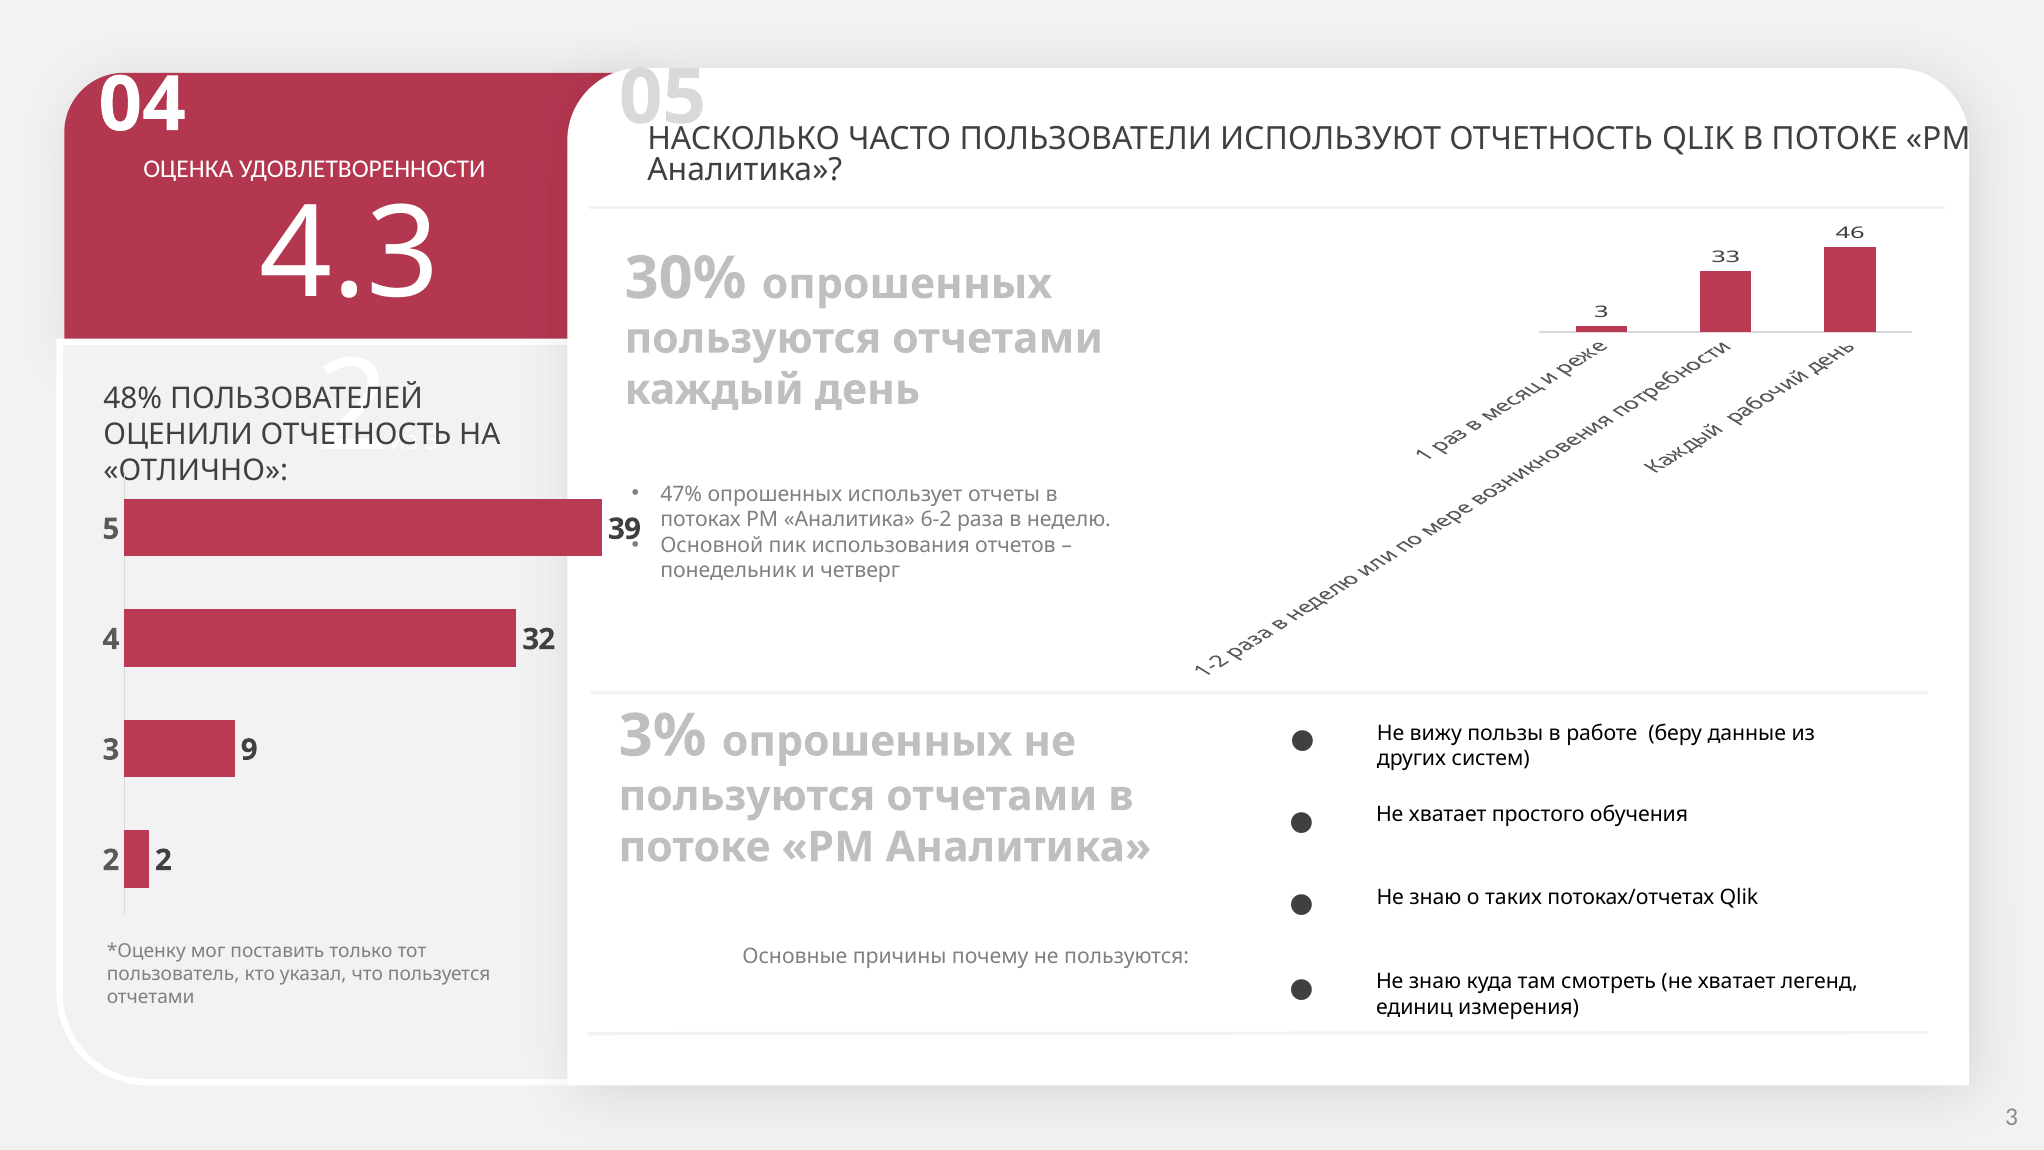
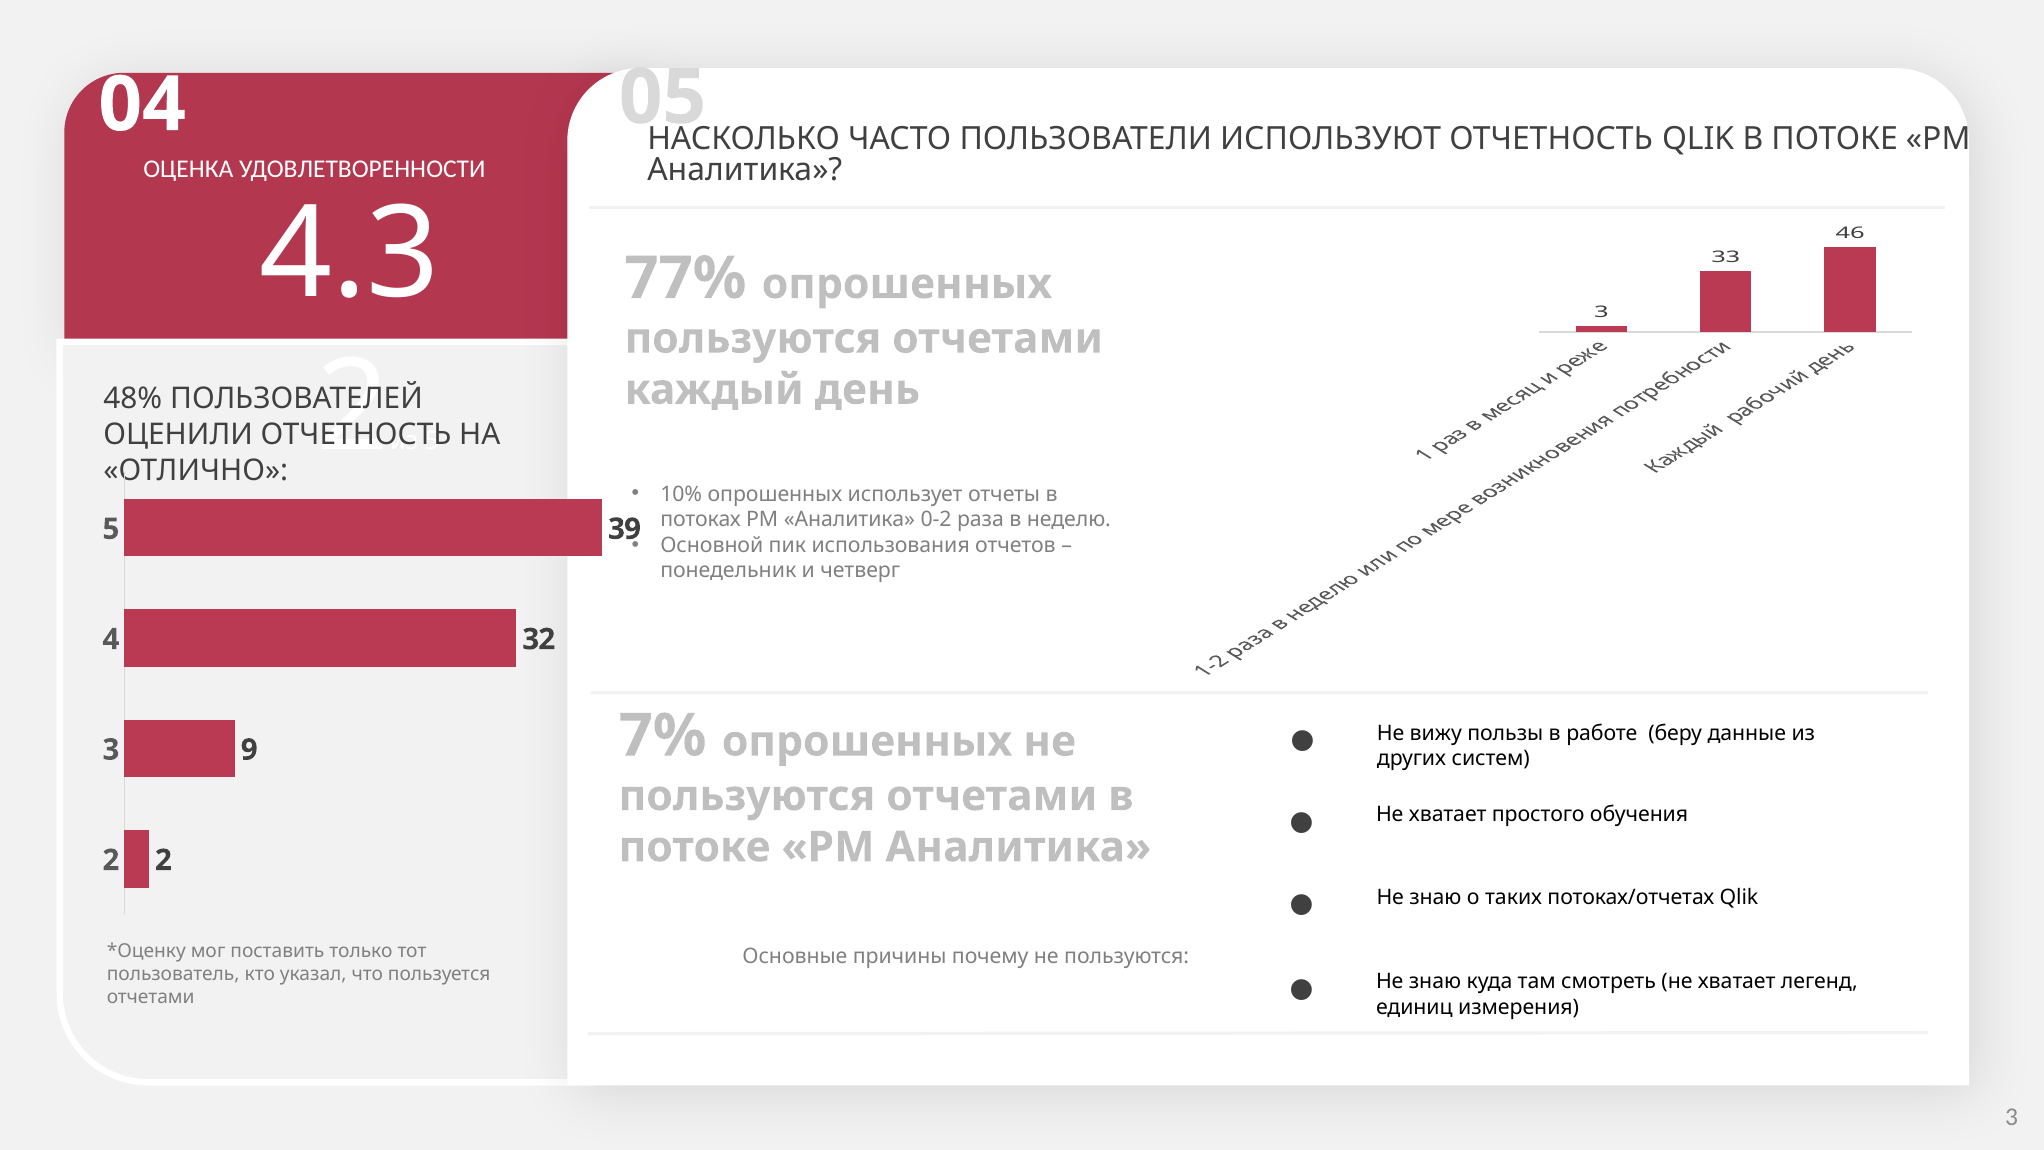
30%: 30% -> 77% (686, 278)
47%: 47% -> 10% (681, 494)
6-2: 6-2 -> 0-2 (936, 520)
3%: 3% -> 7% (663, 736)
